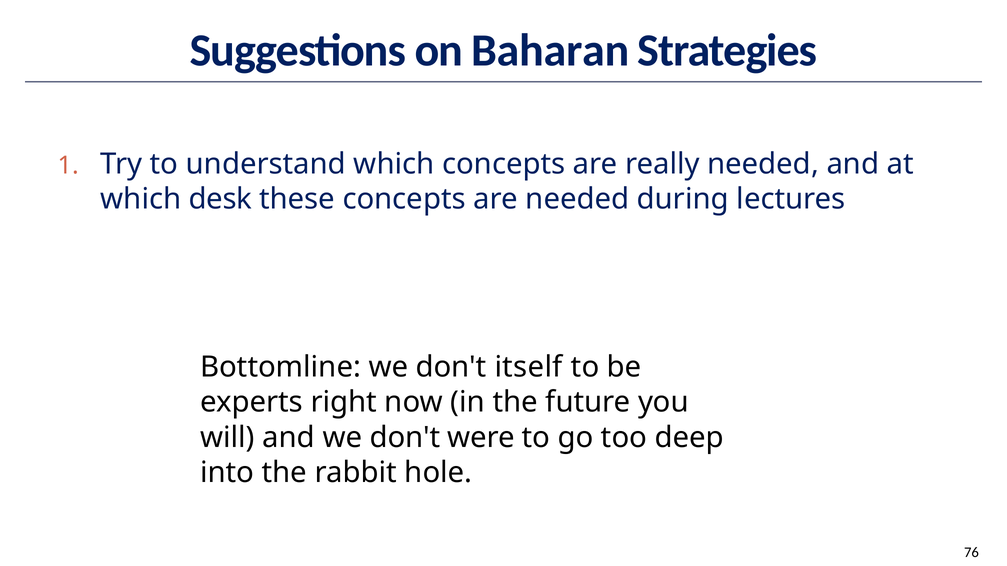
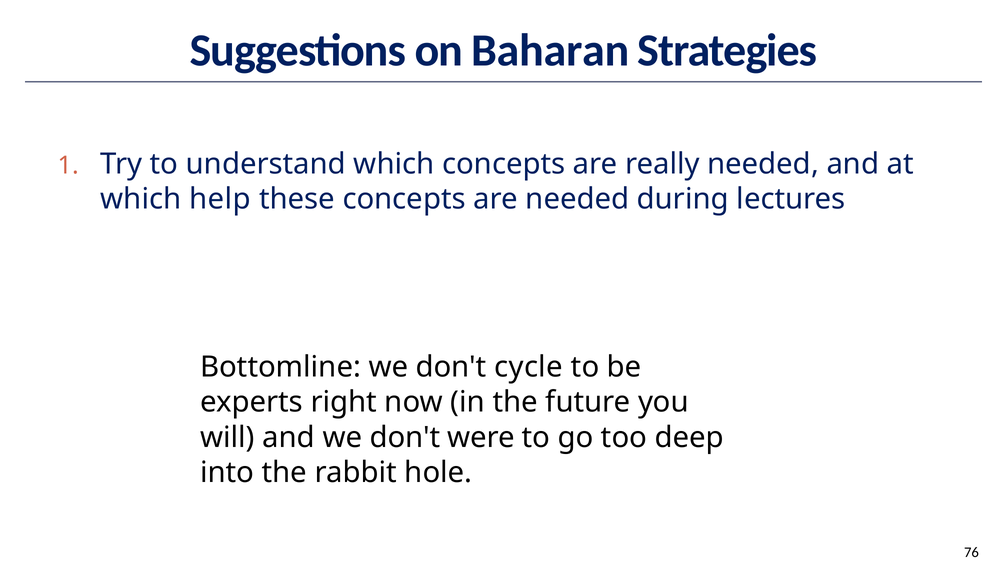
desk: desk -> help (220, 199)
itself: itself -> cycle (529, 367)
